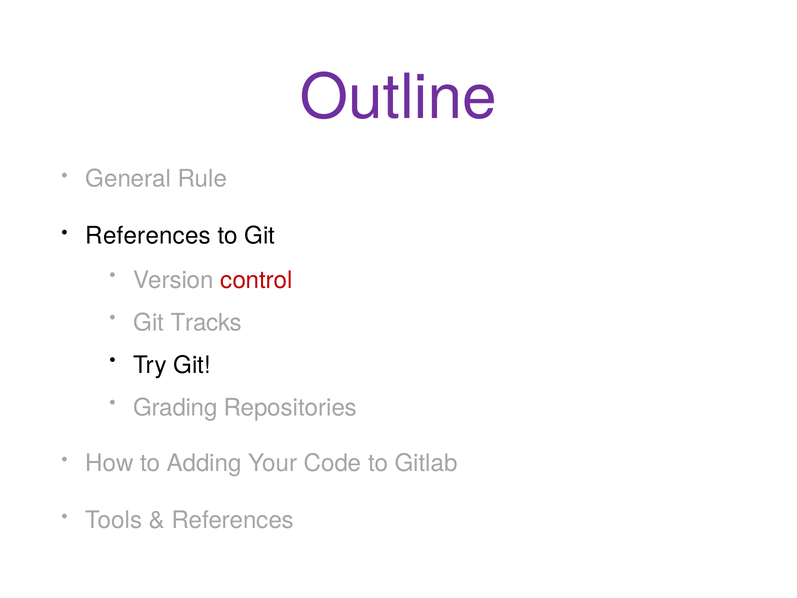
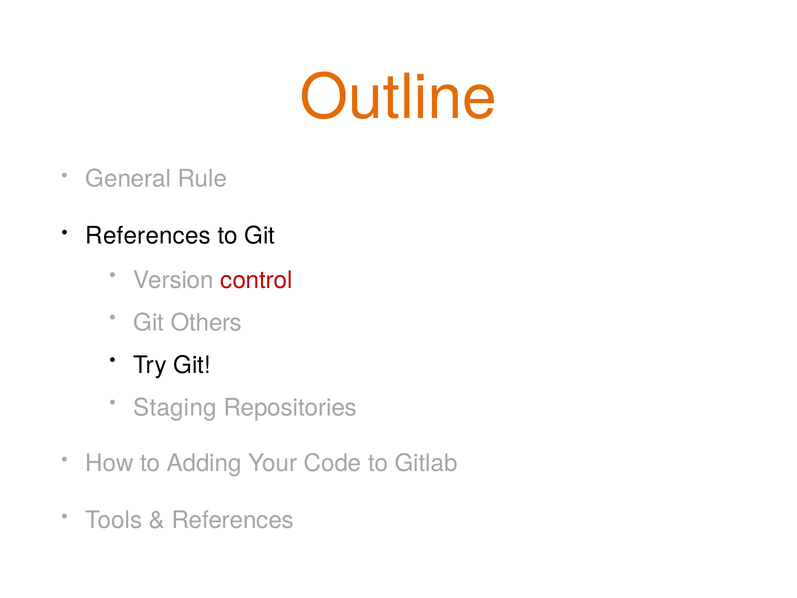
Outline colour: purple -> orange (398, 98)
Tracks: Tracks -> Others (206, 323)
Grading: Grading -> Staging (175, 408)
